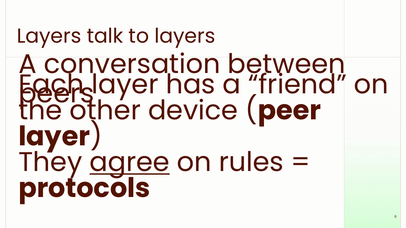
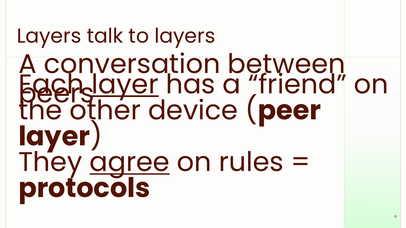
layer underline: none -> present (125, 85)
